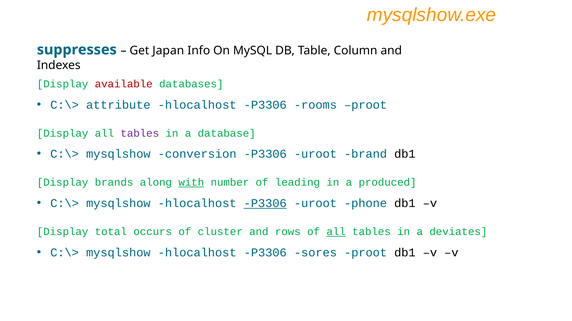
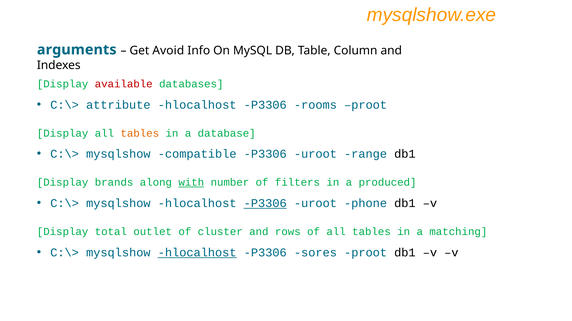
suppresses: suppresses -> arguments (77, 50)
Japan: Japan -> Avoid (168, 51)
tables colour: purple -> orange (140, 134)
conversion: conversion -> compatible (197, 154)
brand: brand -> range (366, 154)
leading: leading -> filters (297, 183)
occurs: occurs -> outlet (153, 232)
all underline: present -> none (336, 232)
deviates: deviates -> matching (458, 232)
hlocalhost underline: none -> present (197, 253)
